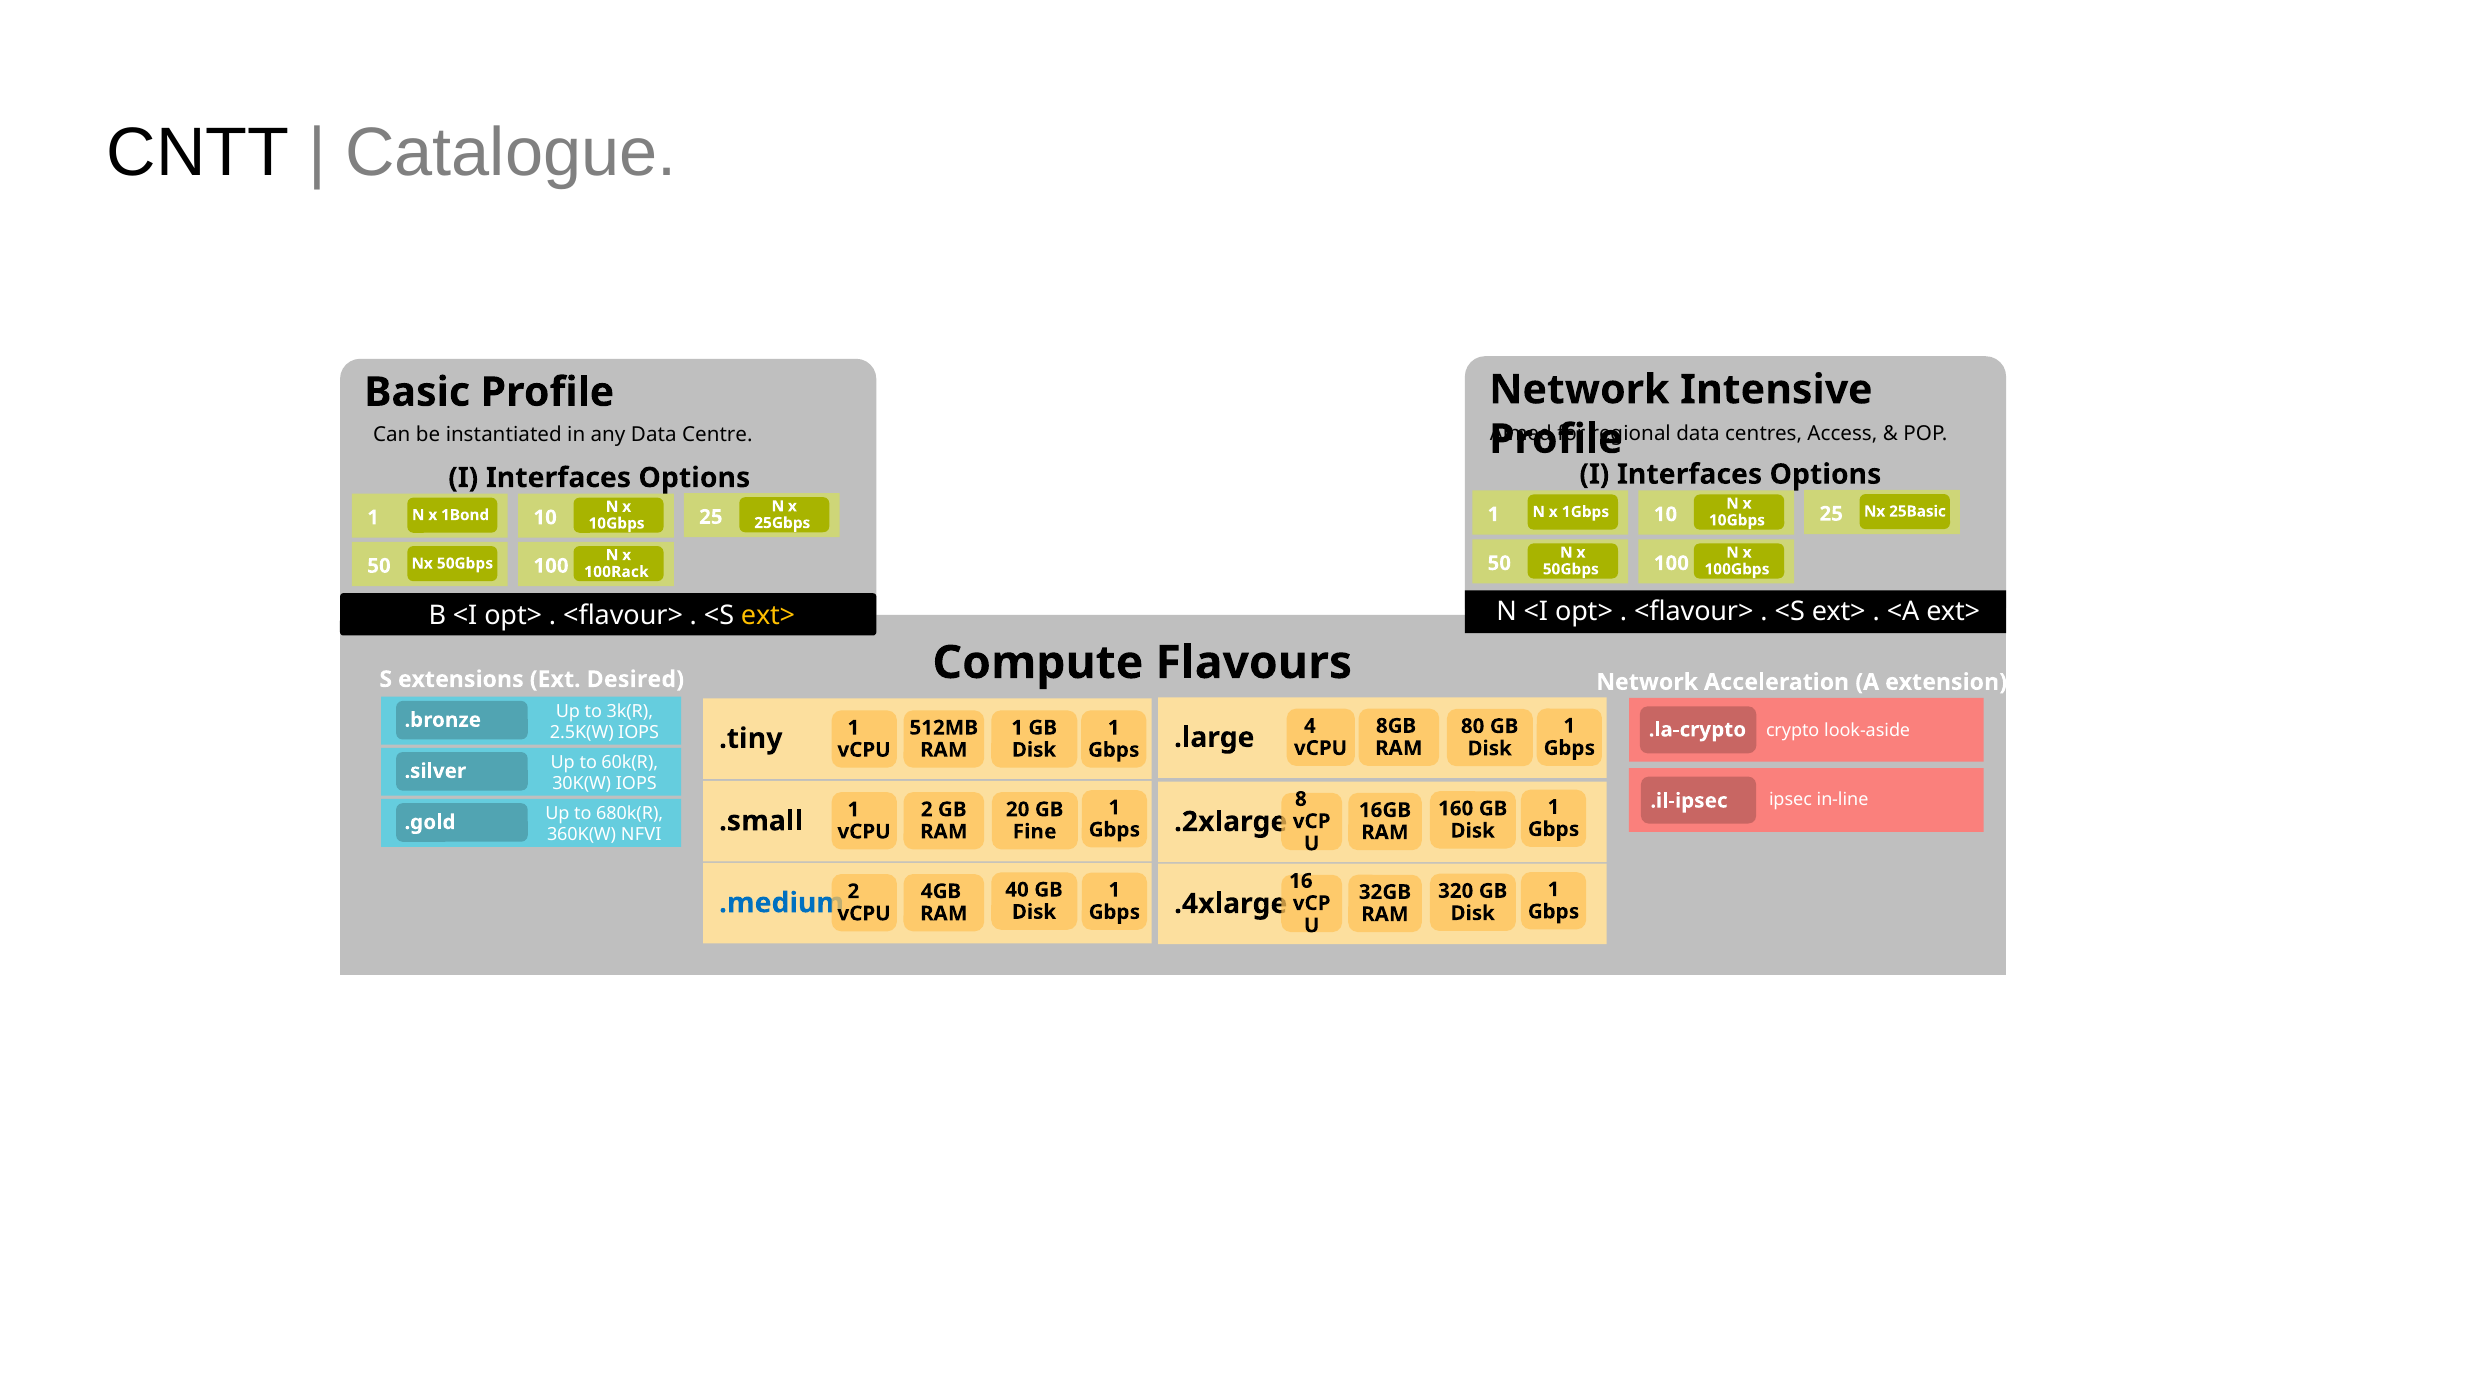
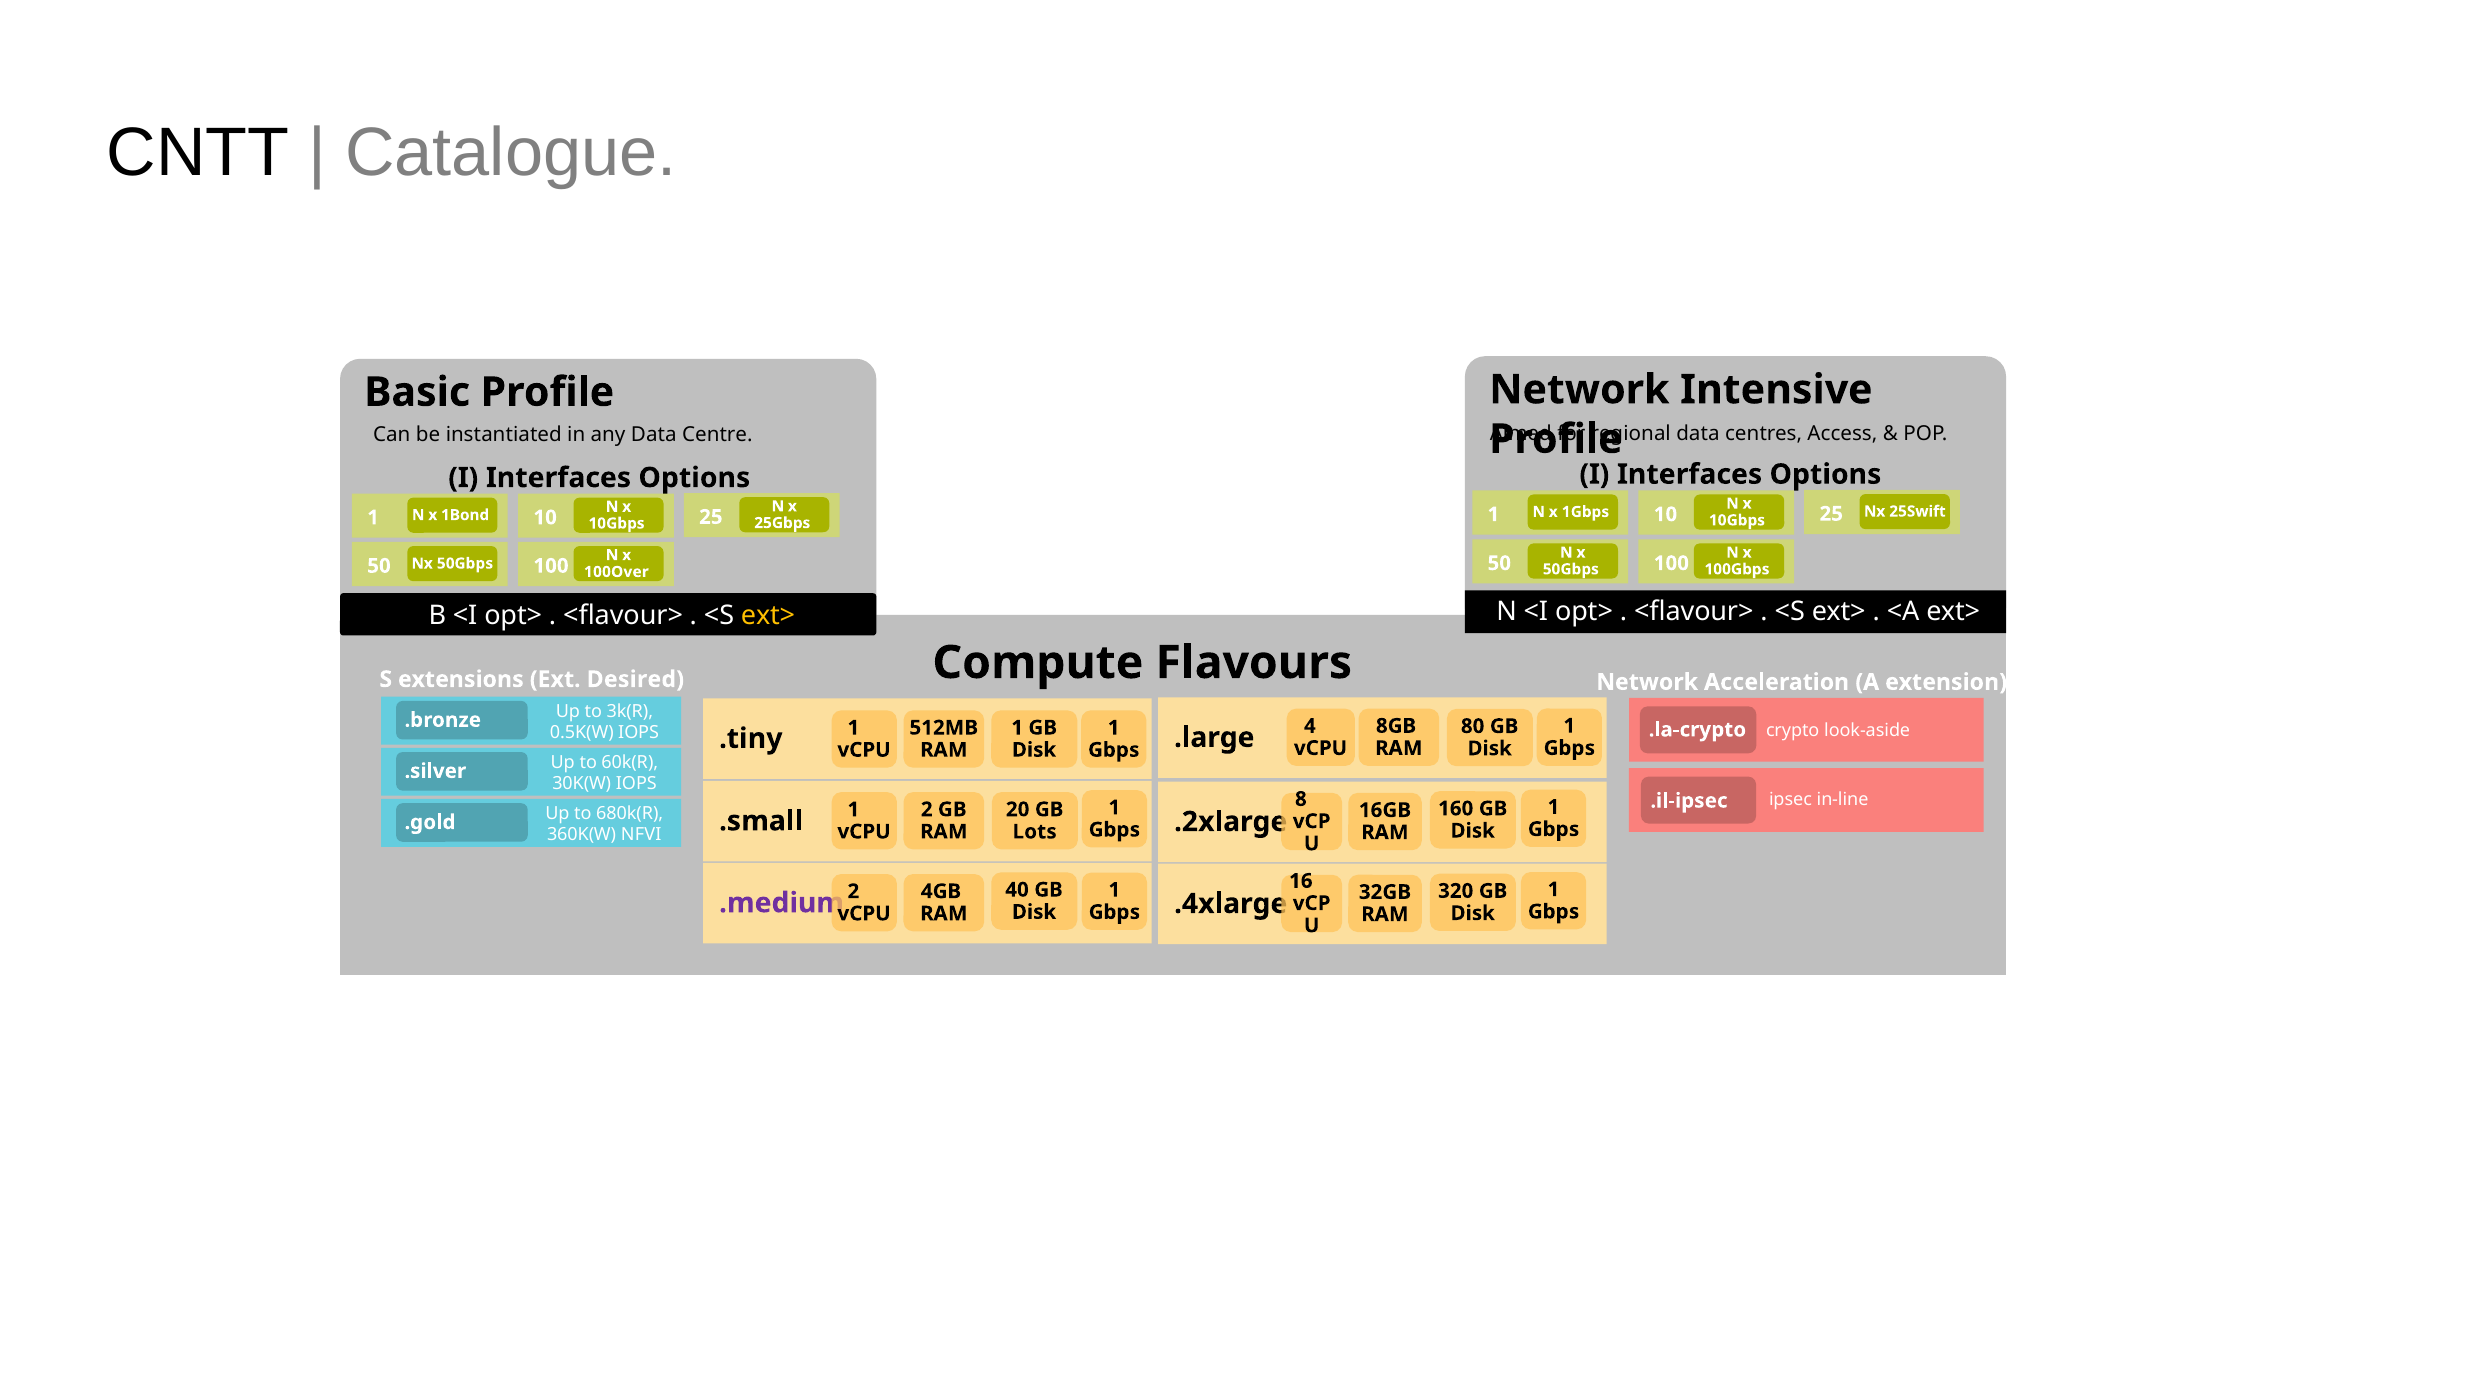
25Basic: 25Basic -> 25Swift (1917, 511)
100Rack: 100Rack -> 100Over (616, 572)
2.5K(W: 2.5K(W -> 0.5K(W (582, 733)
Fine: Fine -> Lots (1035, 831)
.medium colour: blue -> purple (782, 903)
